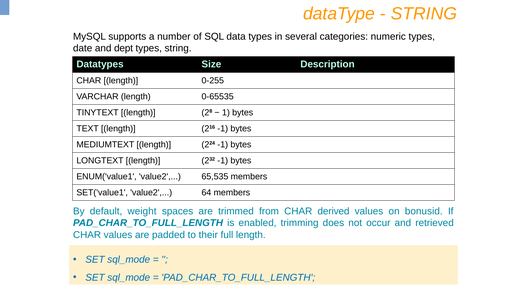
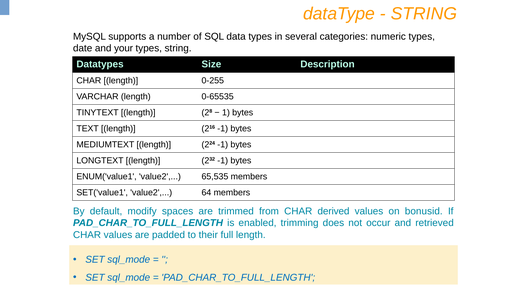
dept: dept -> your (124, 48)
weight: weight -> modify (142, 212)
